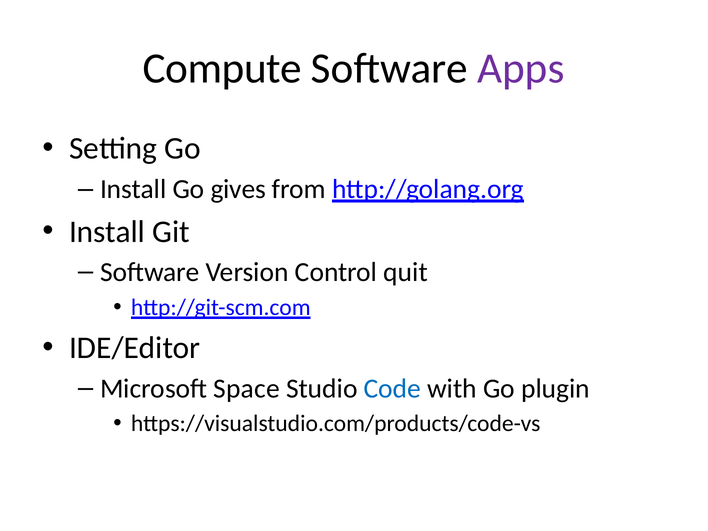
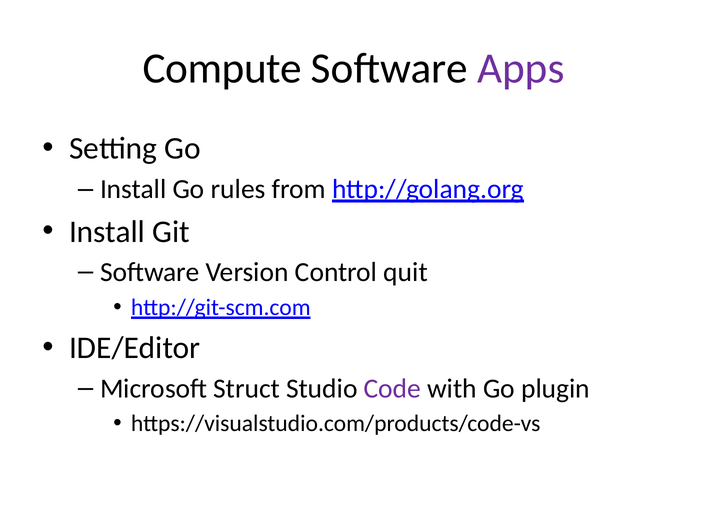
gives: gives -> rules (238, 189)
Space: Space -> Struct (247, 389)
Code colour: blue -> purple (392, 389)
